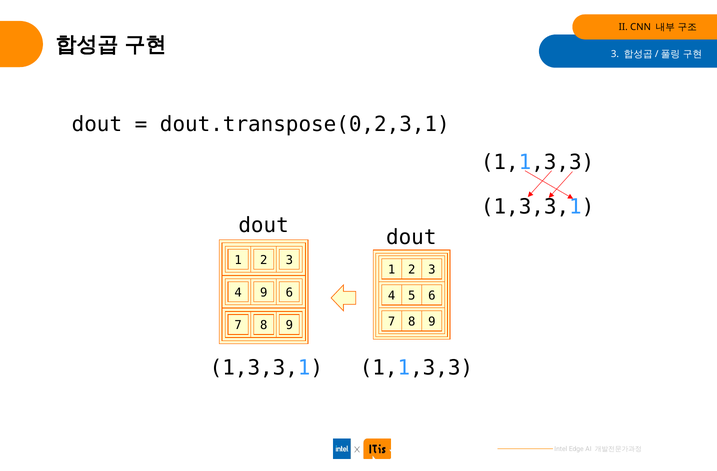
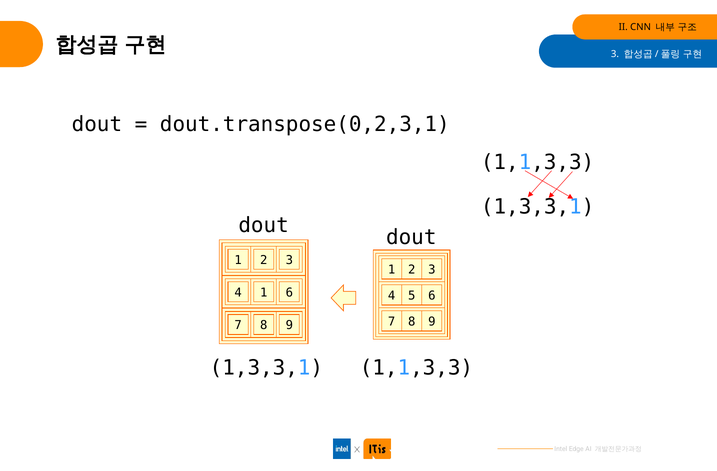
4 9: 9 -> 1 (264, 293)
